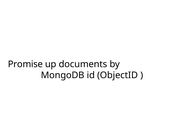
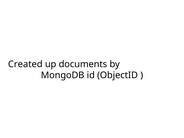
Promise: Promise -> Created (25, 64)
